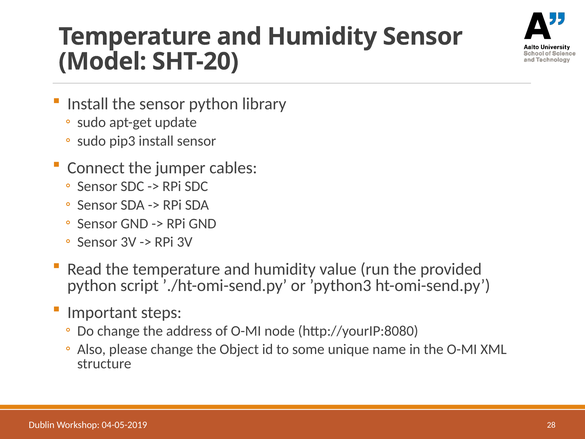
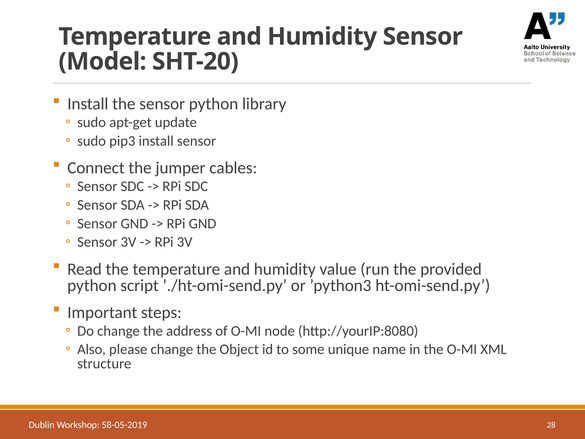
04-05-2019: 04-05-2019 -> 58-05-2019 (124, 425)
